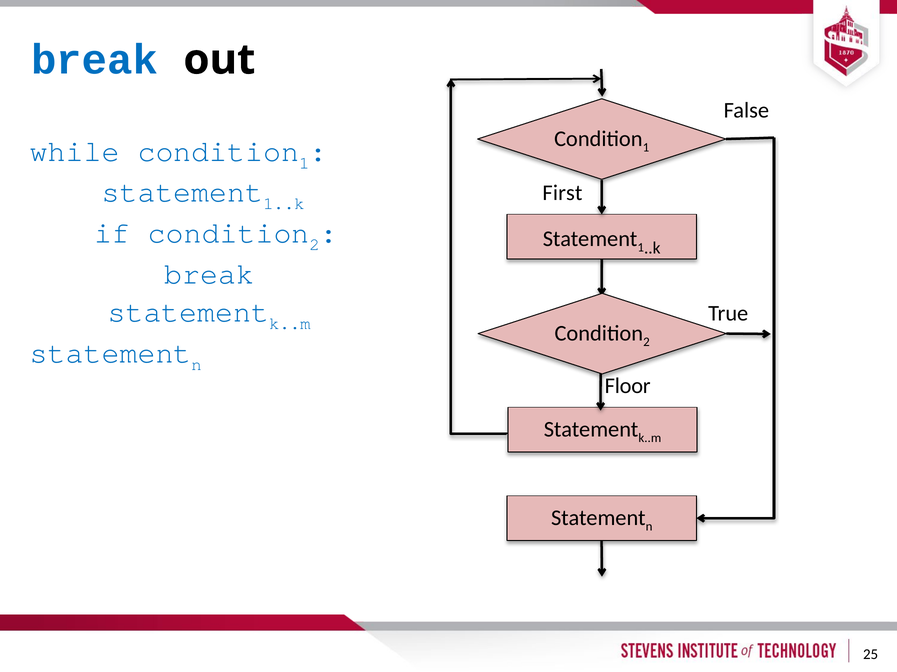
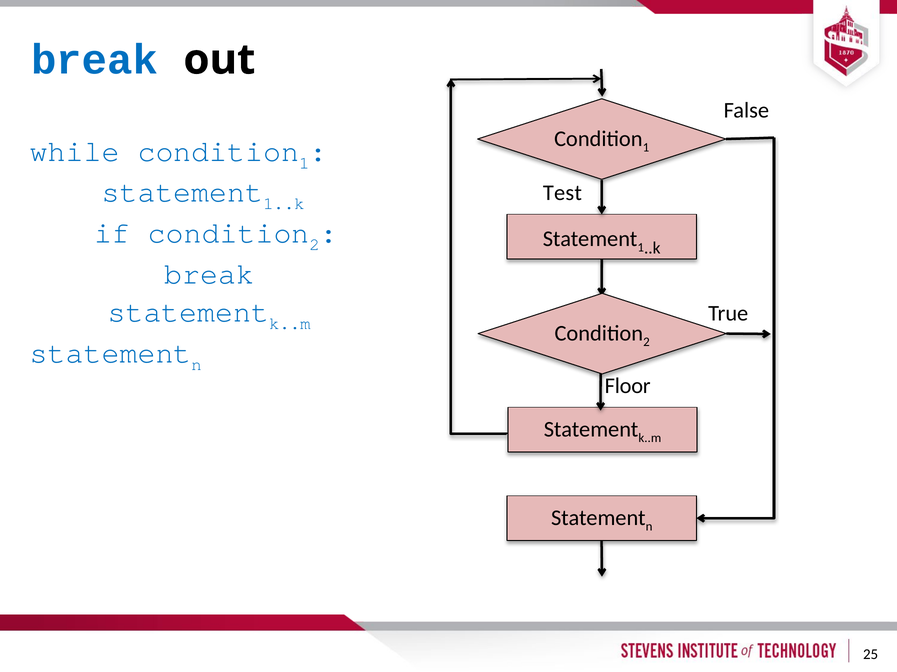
First: First -> Test (562, 193)
